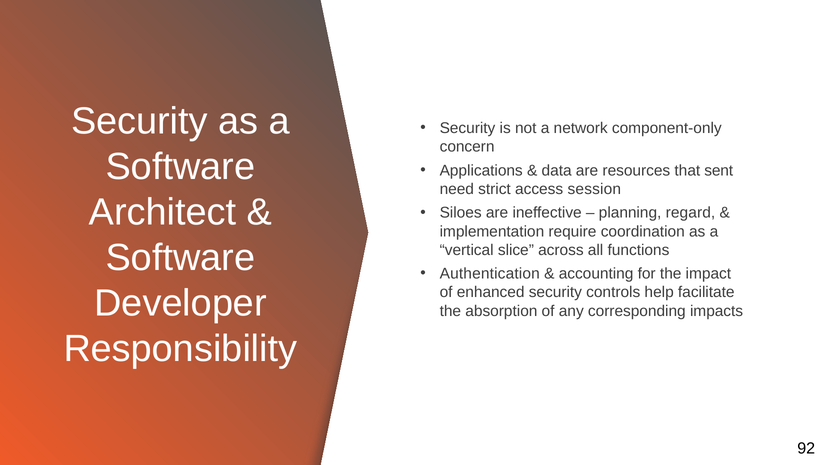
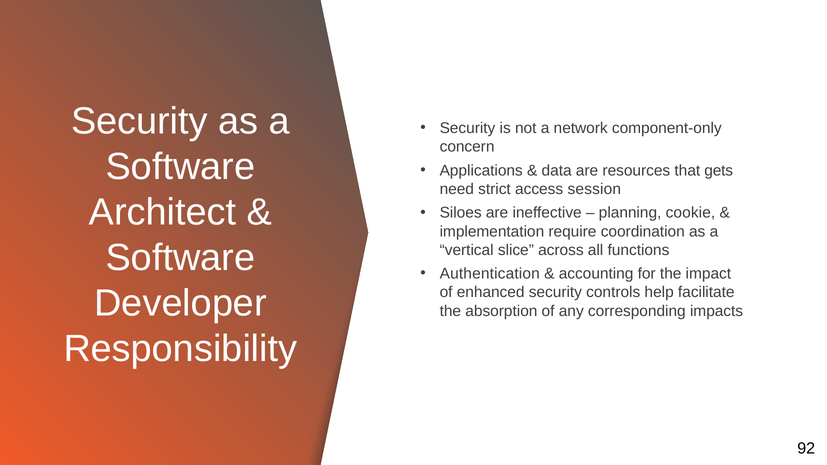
sent: sent -> gets (719, 171)
regard: regard -> cookie (690, 213)
